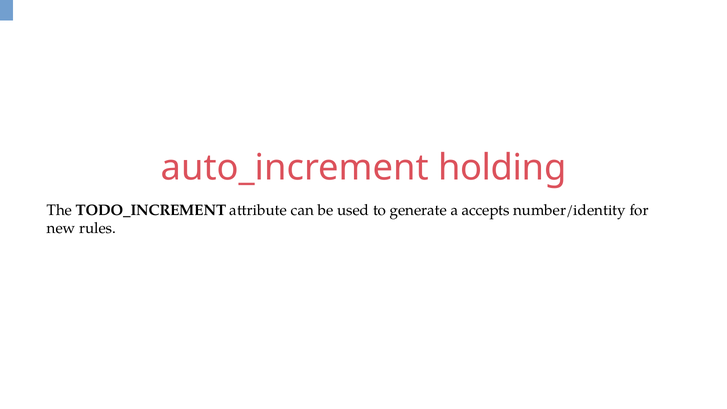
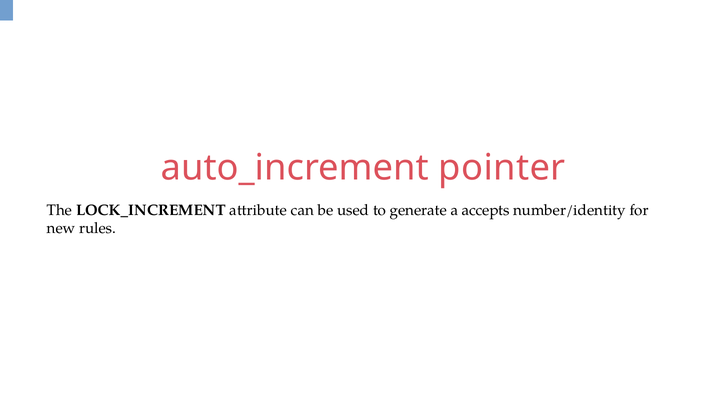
holding: holding -> pointer (502, 168)
TODO_INCREMENT: TODO_INCREMENT -> LOCK_INCREMENT (151, 210)
